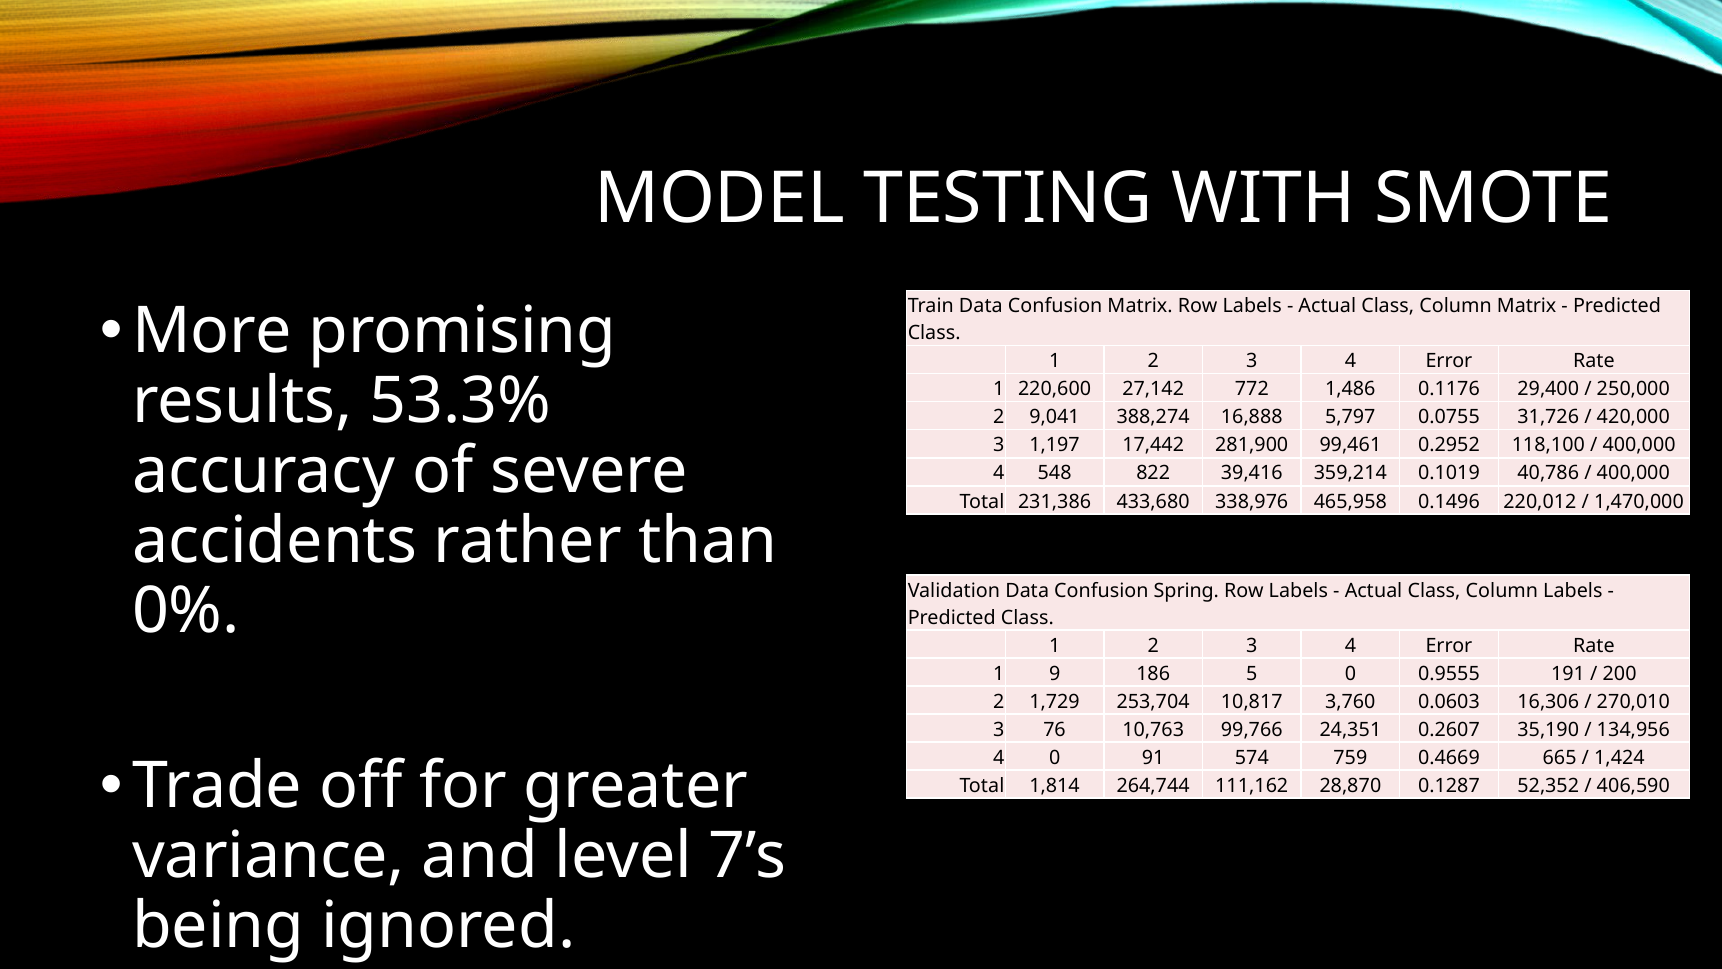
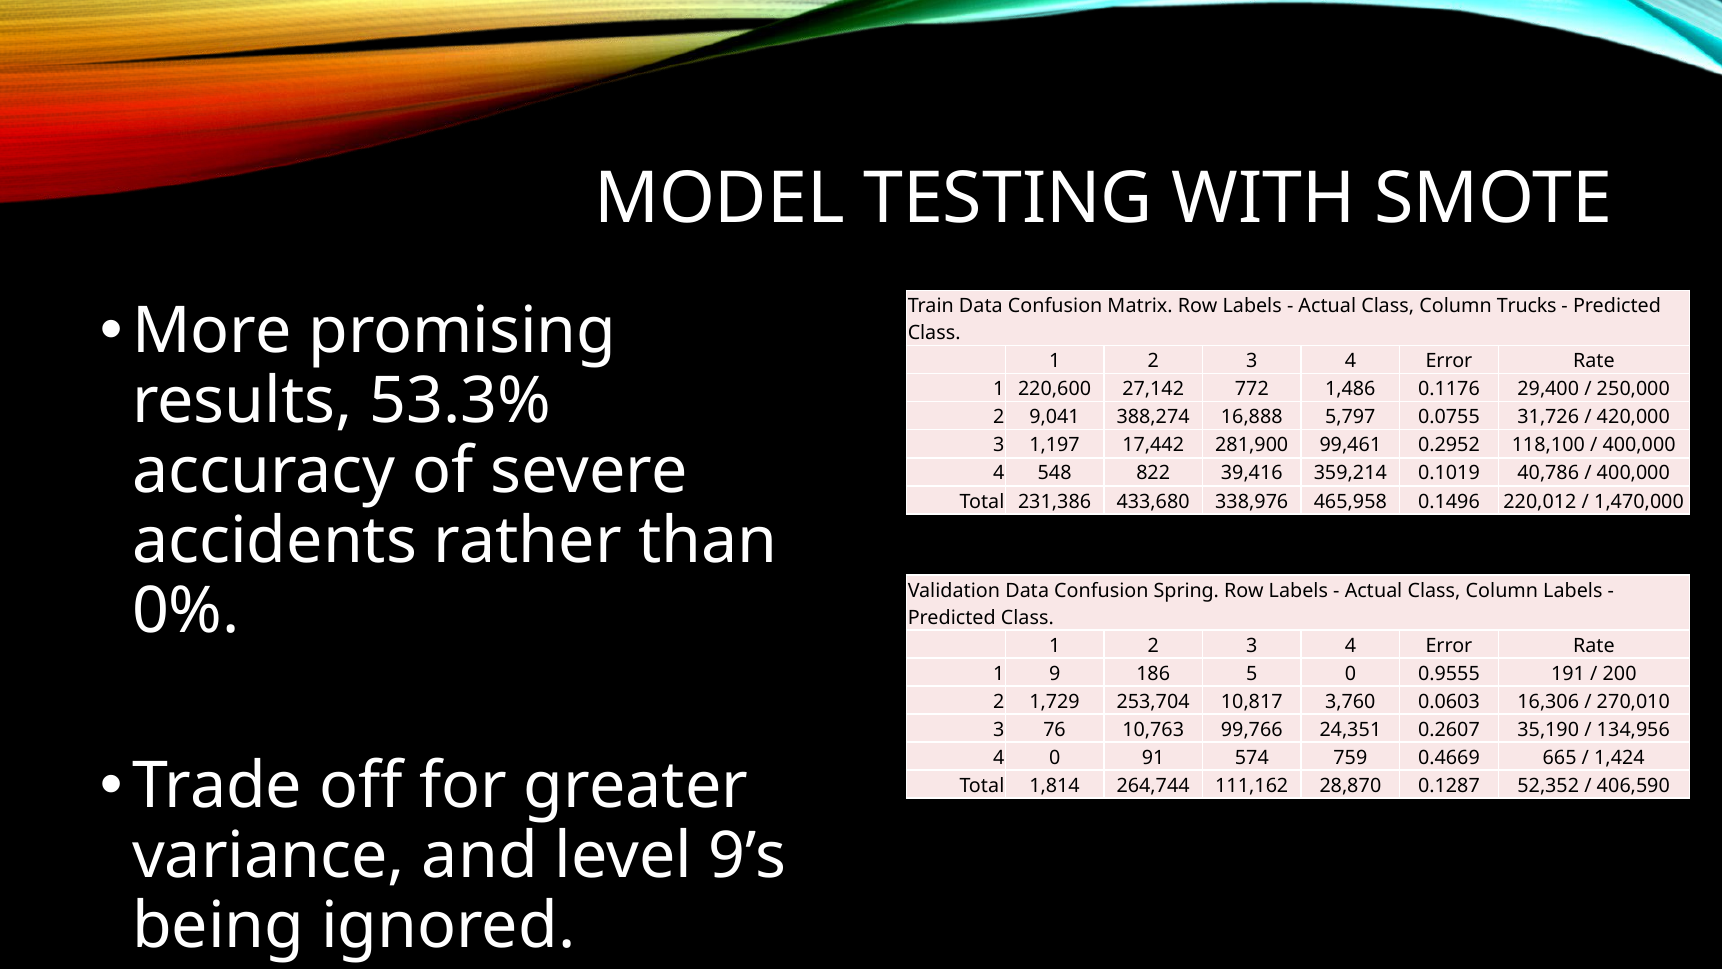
Column Matrix: Matrix -> Trucks (1527, 306)
7’s: 7’s -> 9’s (748, 856)
